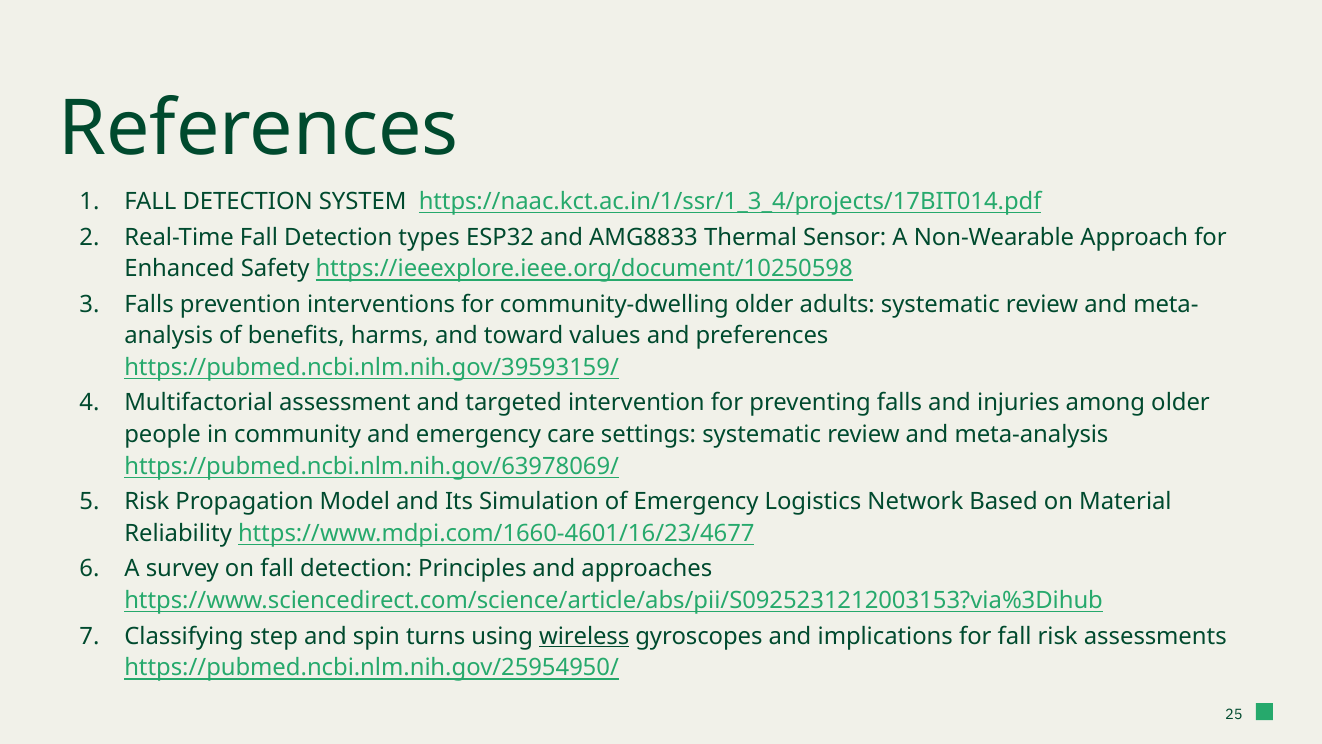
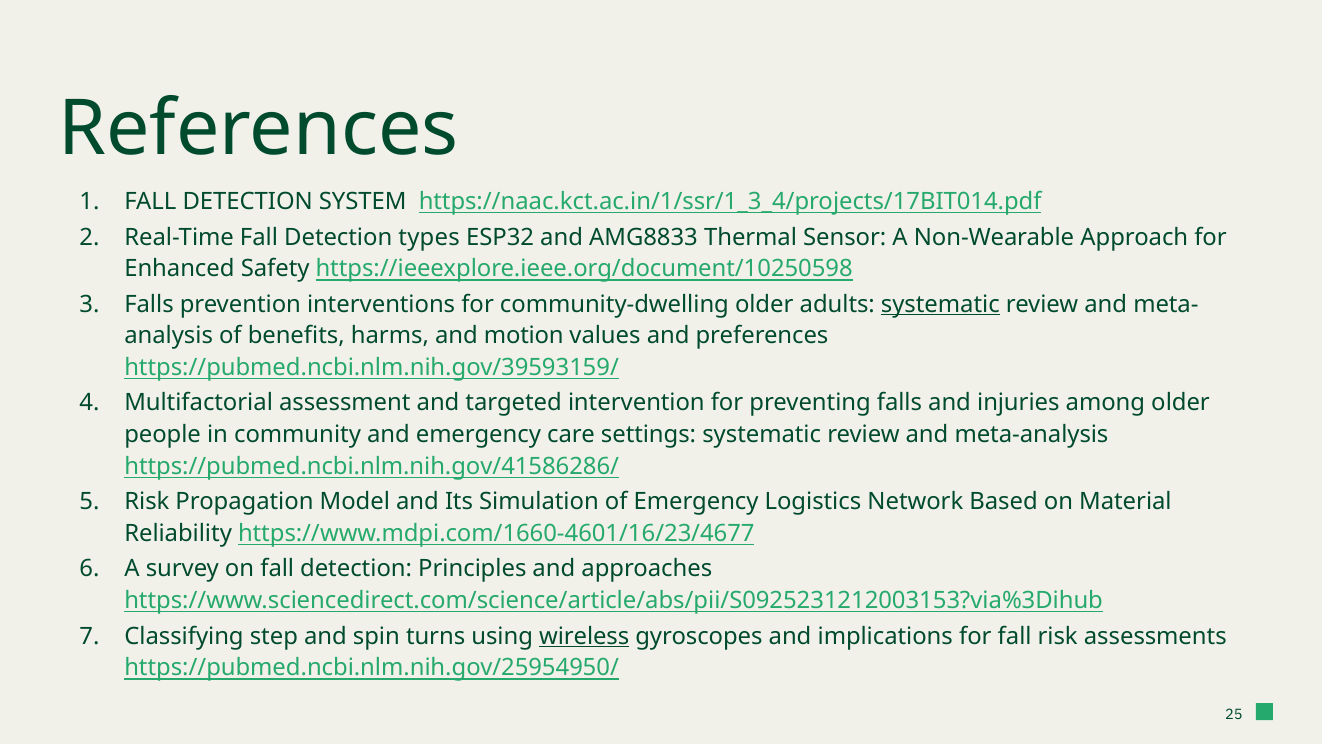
systematic underline: none -> present (940, 304)
toward: toward -> motion (524, 336)
https://pubmed.ncbi.nlm.nih.gov/63978069/: https://pubmed.ncbi.nlm.nih.gov/63978069/ -> https://pubmed.ncbi.nlm.nih.gov/41586286/ (372, 466)
